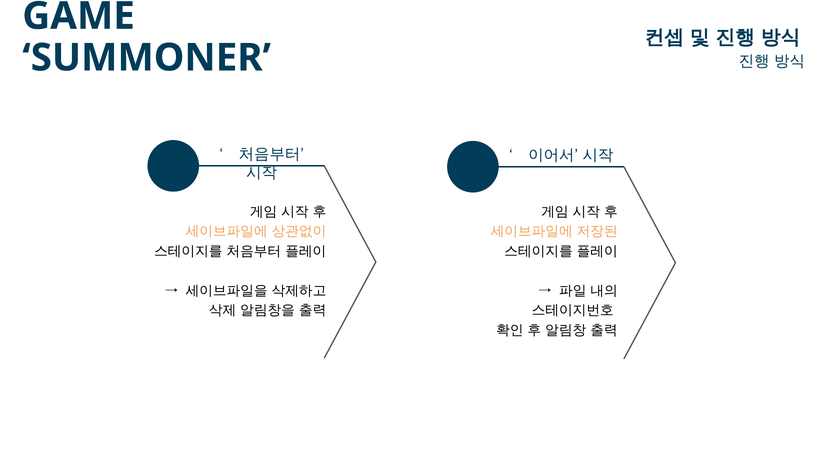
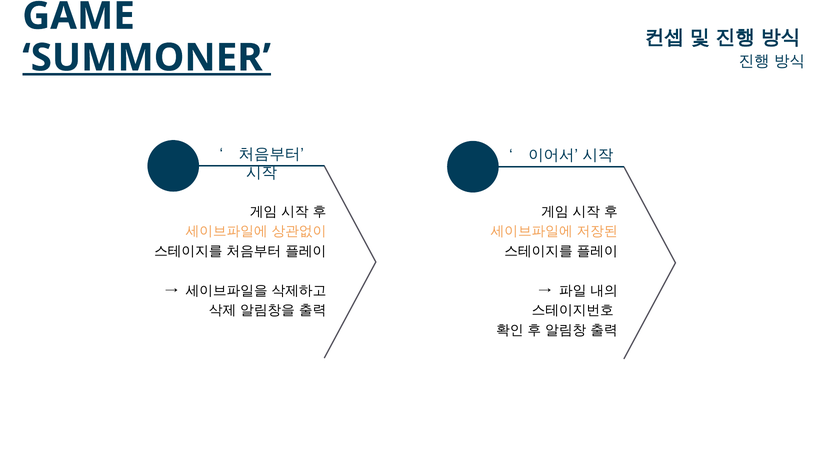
SUMMONER underline: none -> present (147, 58)
